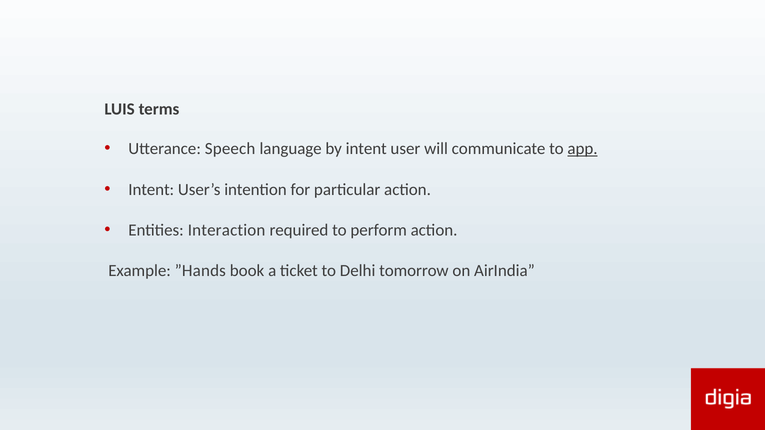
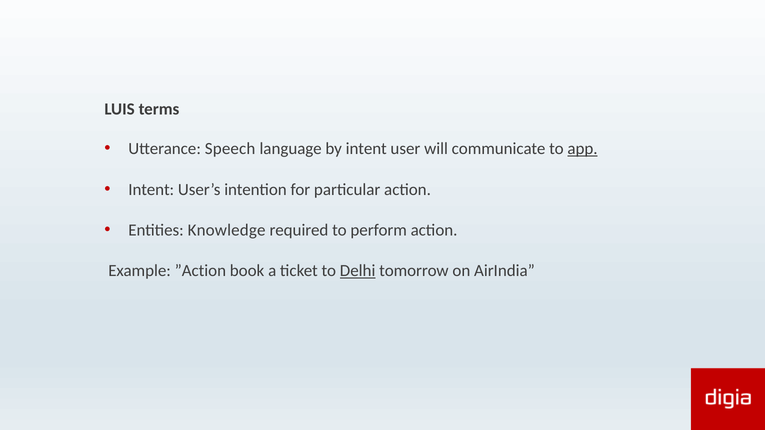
Interaction: Interaction -> Knowledge (227, 230)
”Hands: ”Hands -> ”Action (200, 271)
Delhi underline: none -> present (358, 271)
